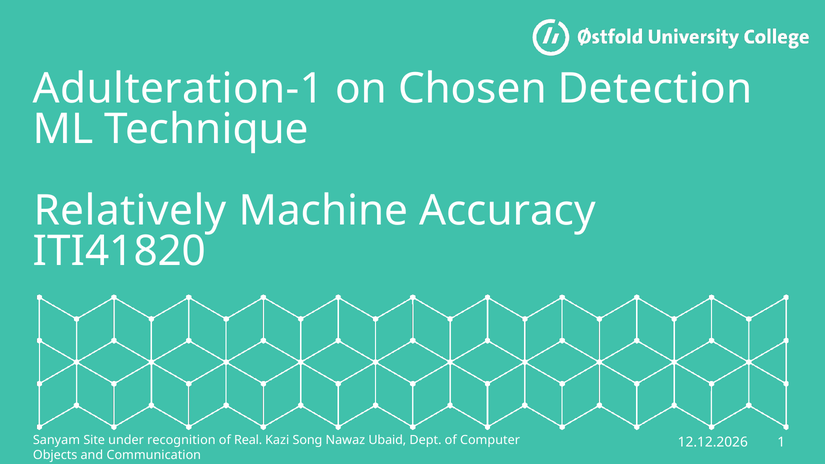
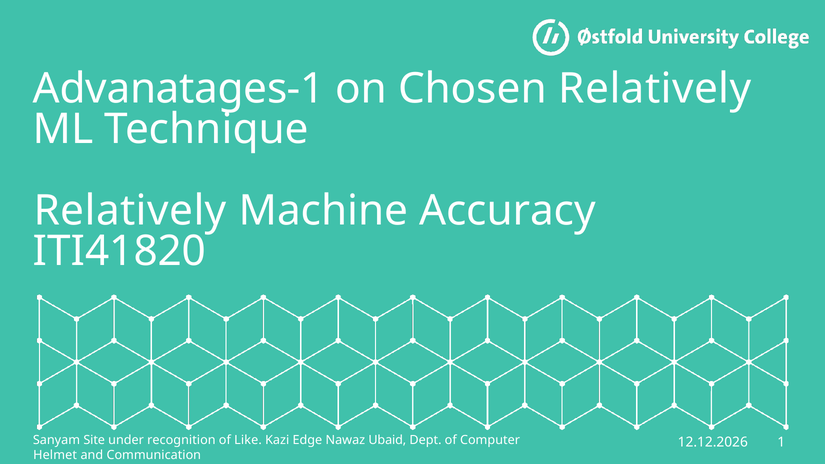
Adulteration-1: Adulteration-1 -> Advanatages-1 (179, 89)
Chosen Detection: Detection -> Relatively (655, 89)
Real: Real -> Like (248, 440)
Song: Song -> Edge (307, 440)
Objects: Objects -> Helmet (55, 455)
